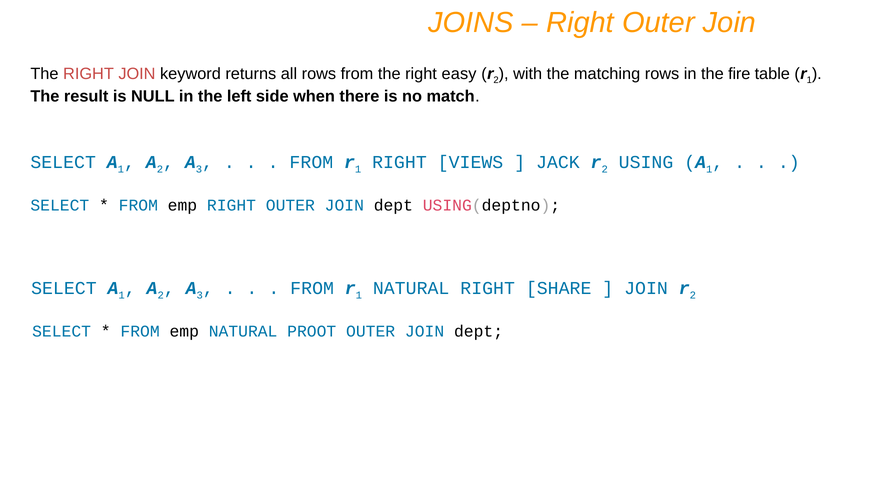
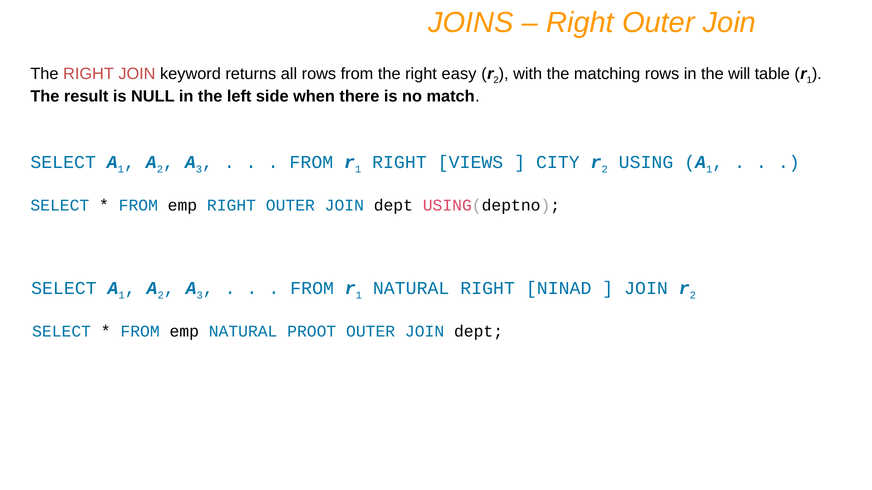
fire: fire -> will (739, 74)
JACK: JACK -> CITY (558, 163)
SHARE: SHARE -> NINAD (559, 289)
